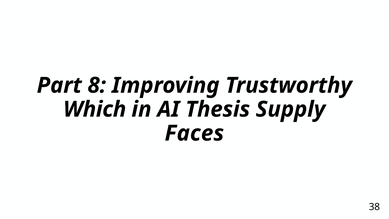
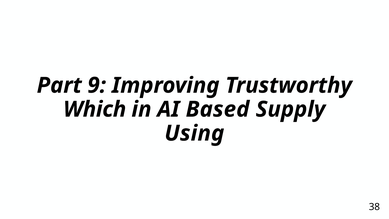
8: 8 -> 9 (97, 85)
Thesis: Thesis -> Based (218, 109)
Faces: Faces -> Using (194, 133)
